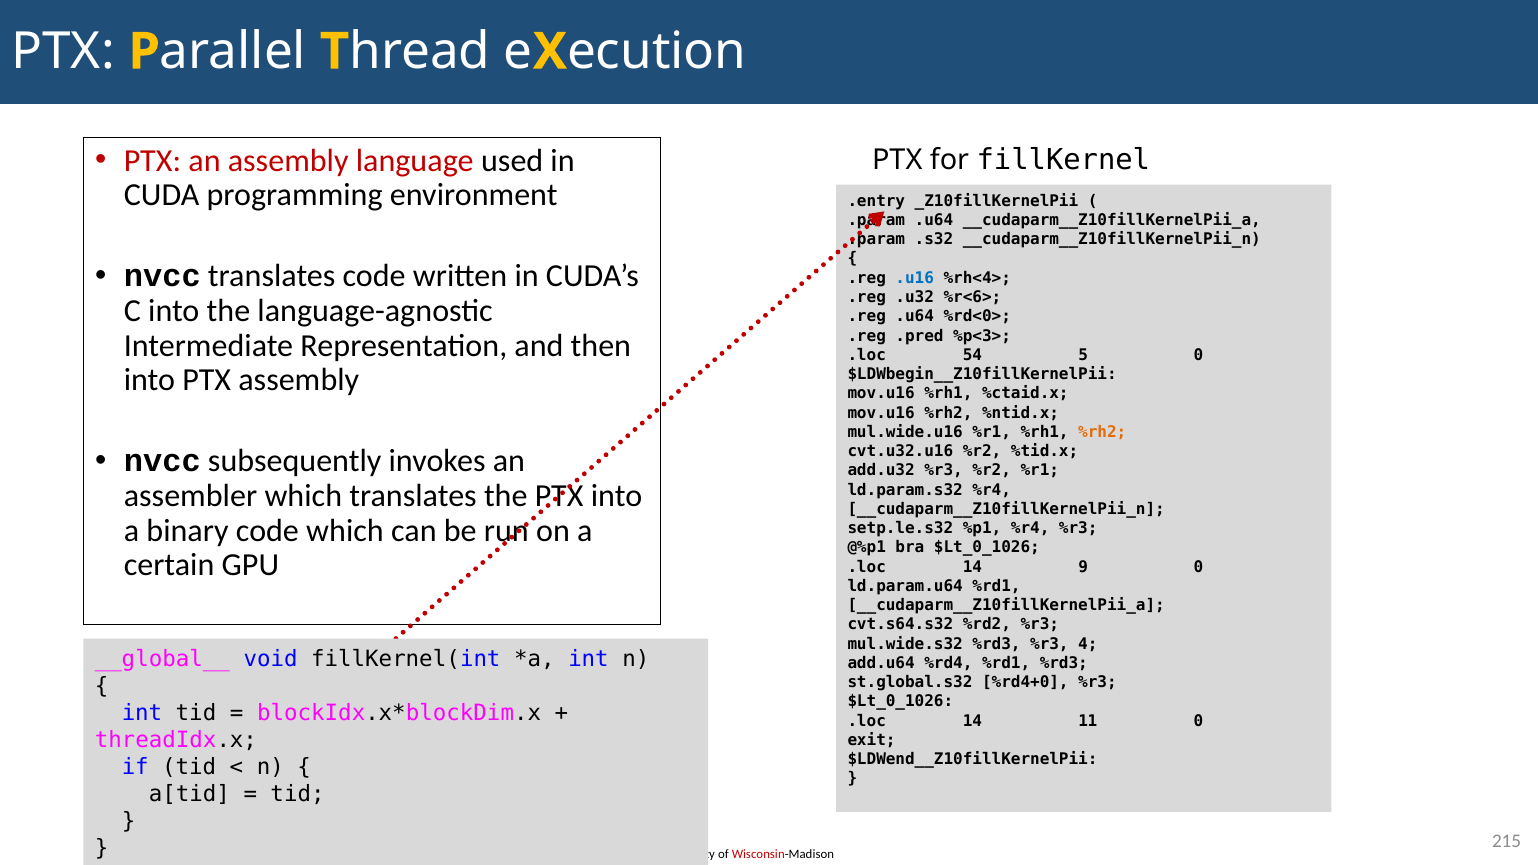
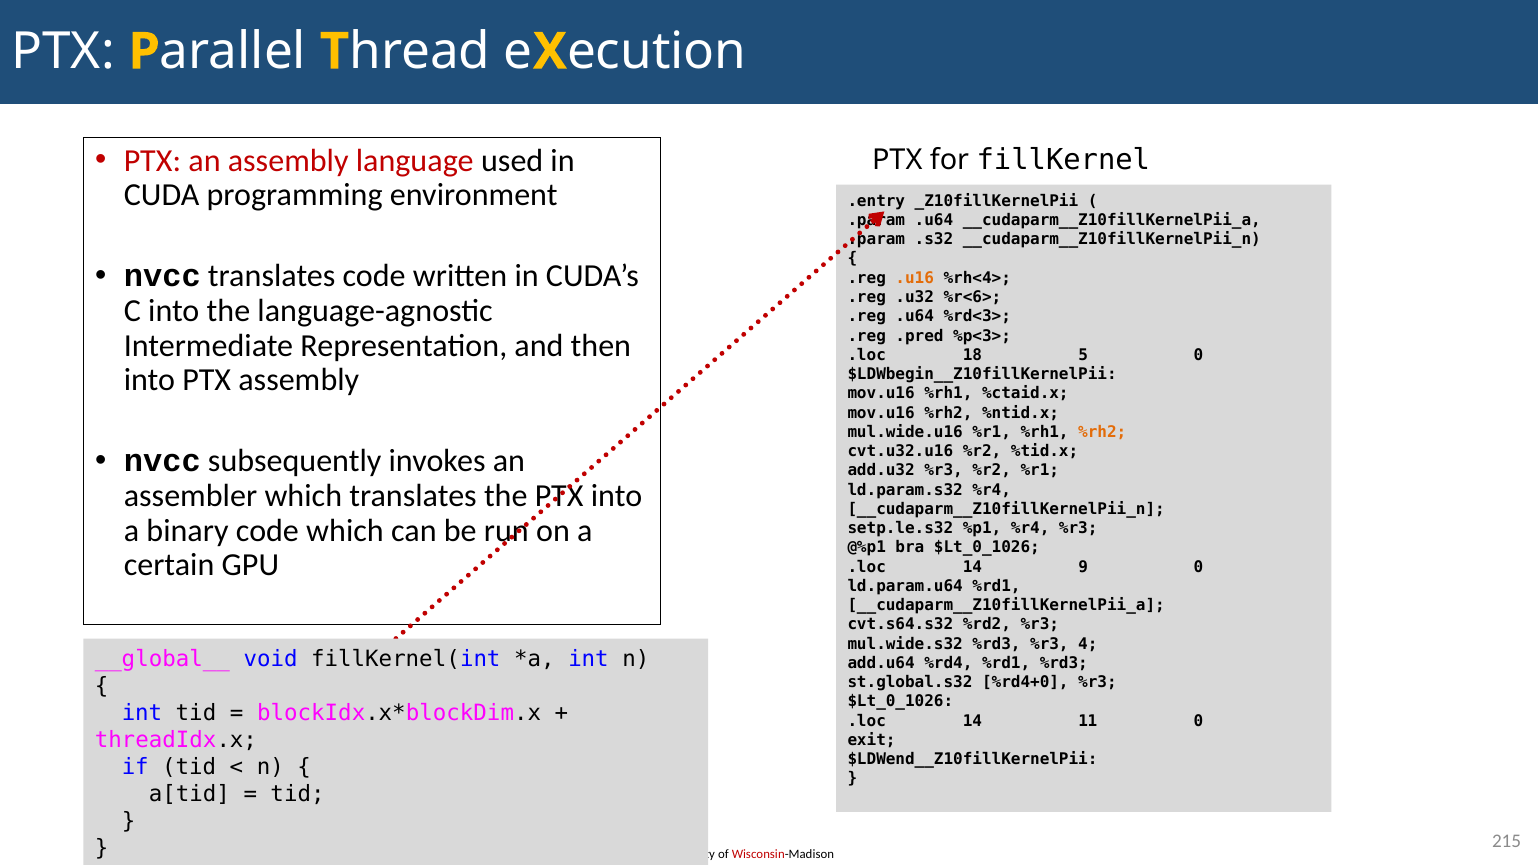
.u16 colour: blue -> orange (915, 278)
%rd<0>: %rd<0> -> %rd<3> (977, 317)
54: 54 -> 18 (973, 355)
